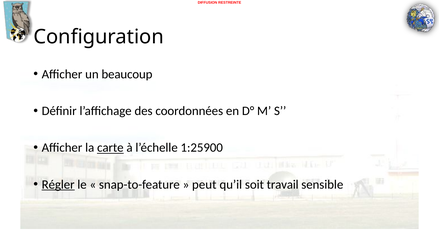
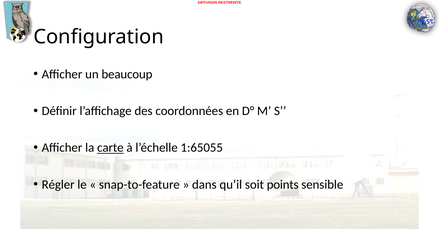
1:25900: 1:25900 -> 1:65055 (202, 148)
Régler underline: present -> none (58, 184)
peut: peut -> dans (204, 184)
travail: travail -> points (283, 184)
